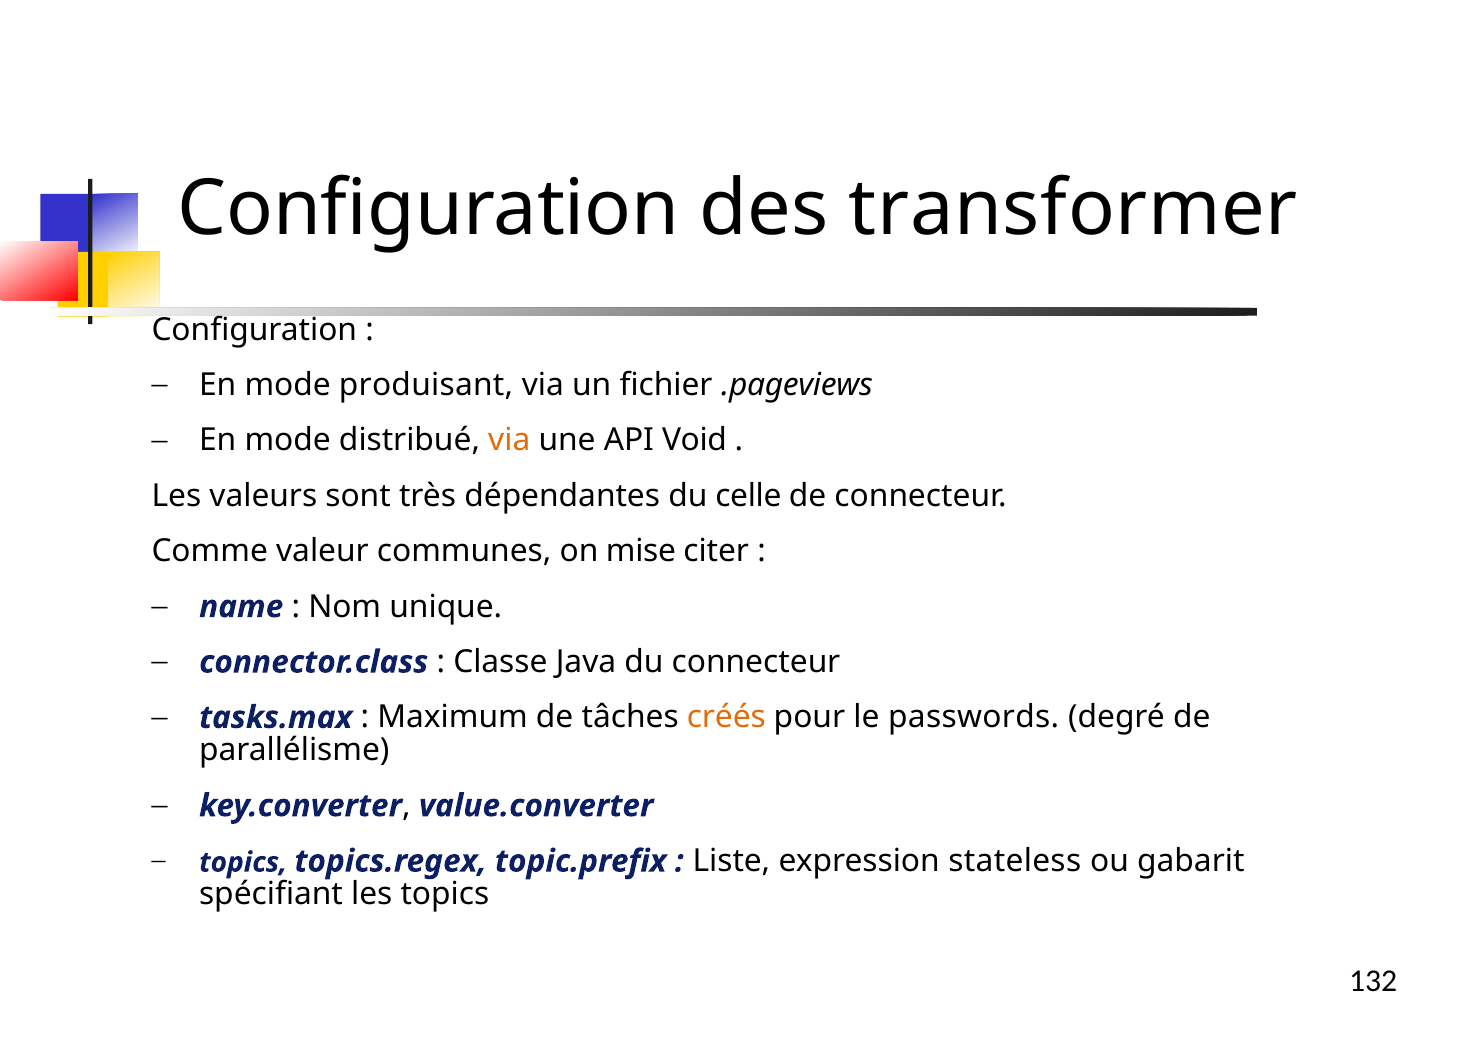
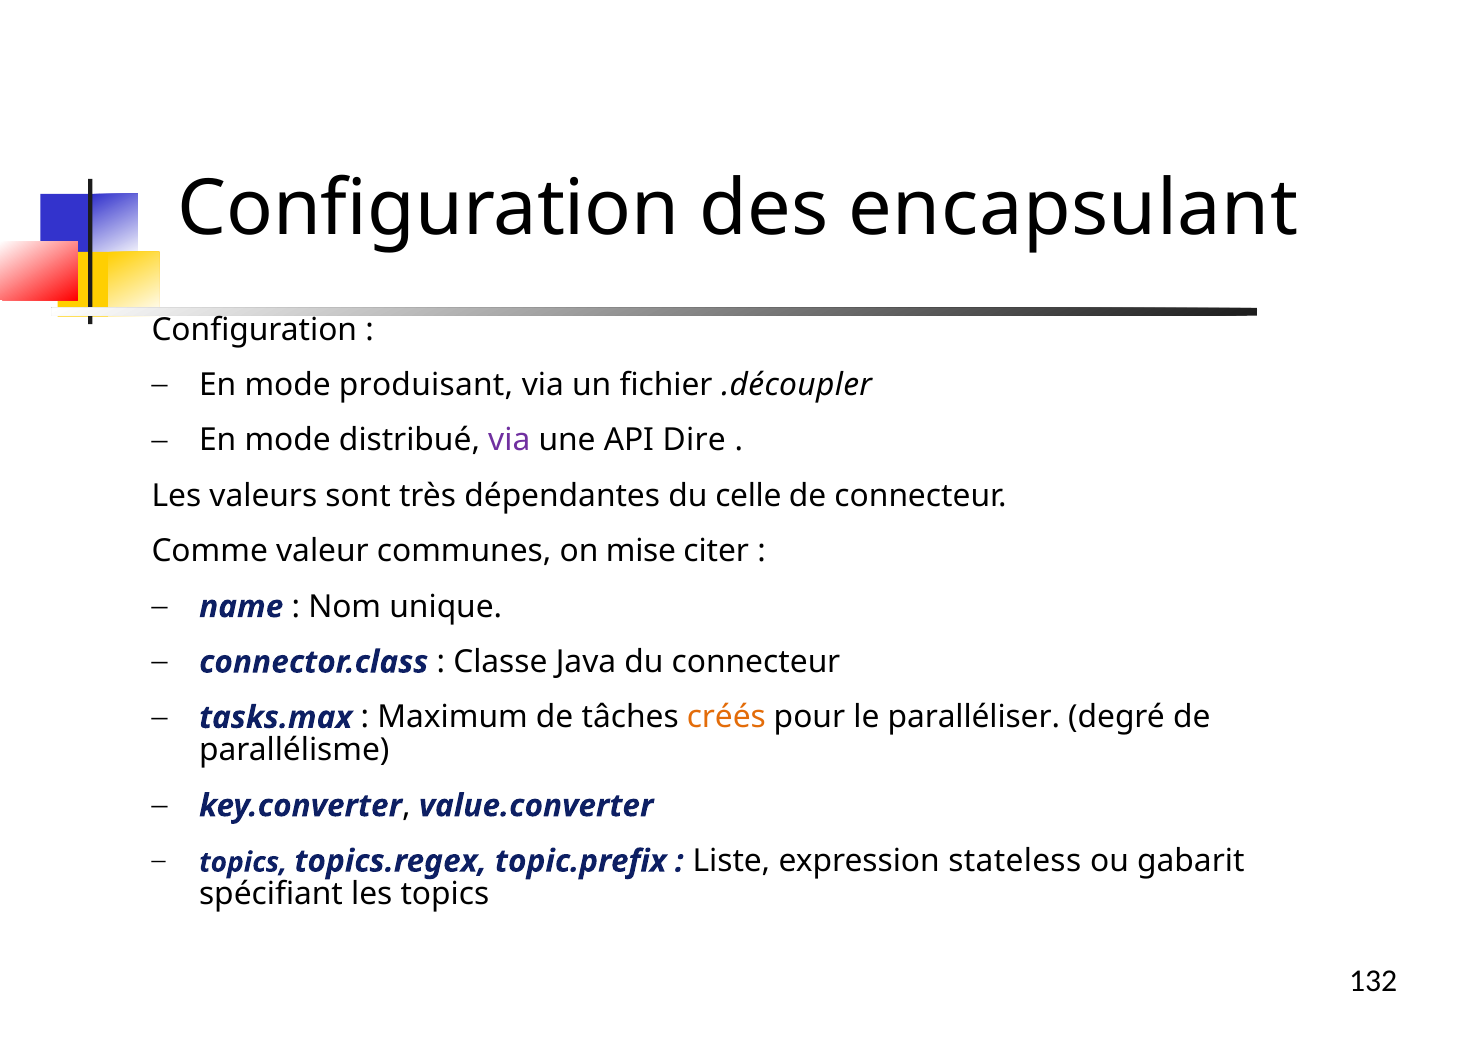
transformer: transformer -> encapsulant (1073, 209)
.pageviews: .pageviews -> .découpler (797, 385)
via colour: orange -> purple (509, 441)
Void: Void -> Dire (694, 441)
passwords: passwords -> paralléliser (974, 718)
